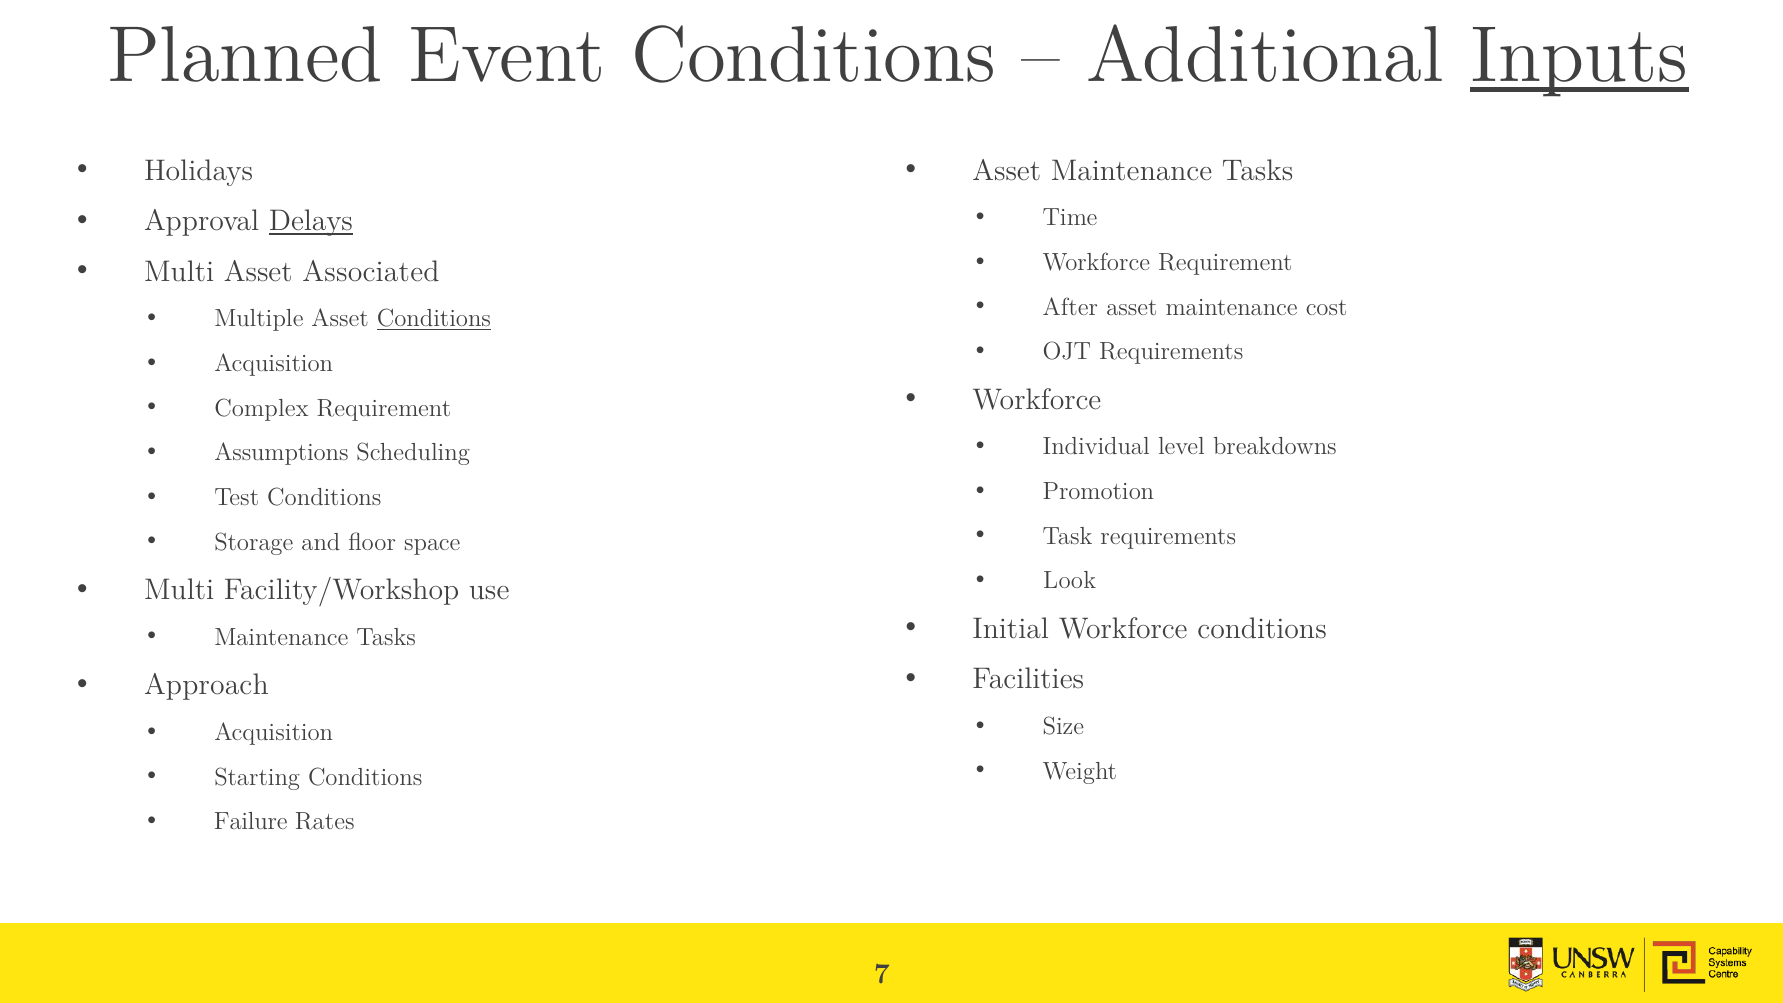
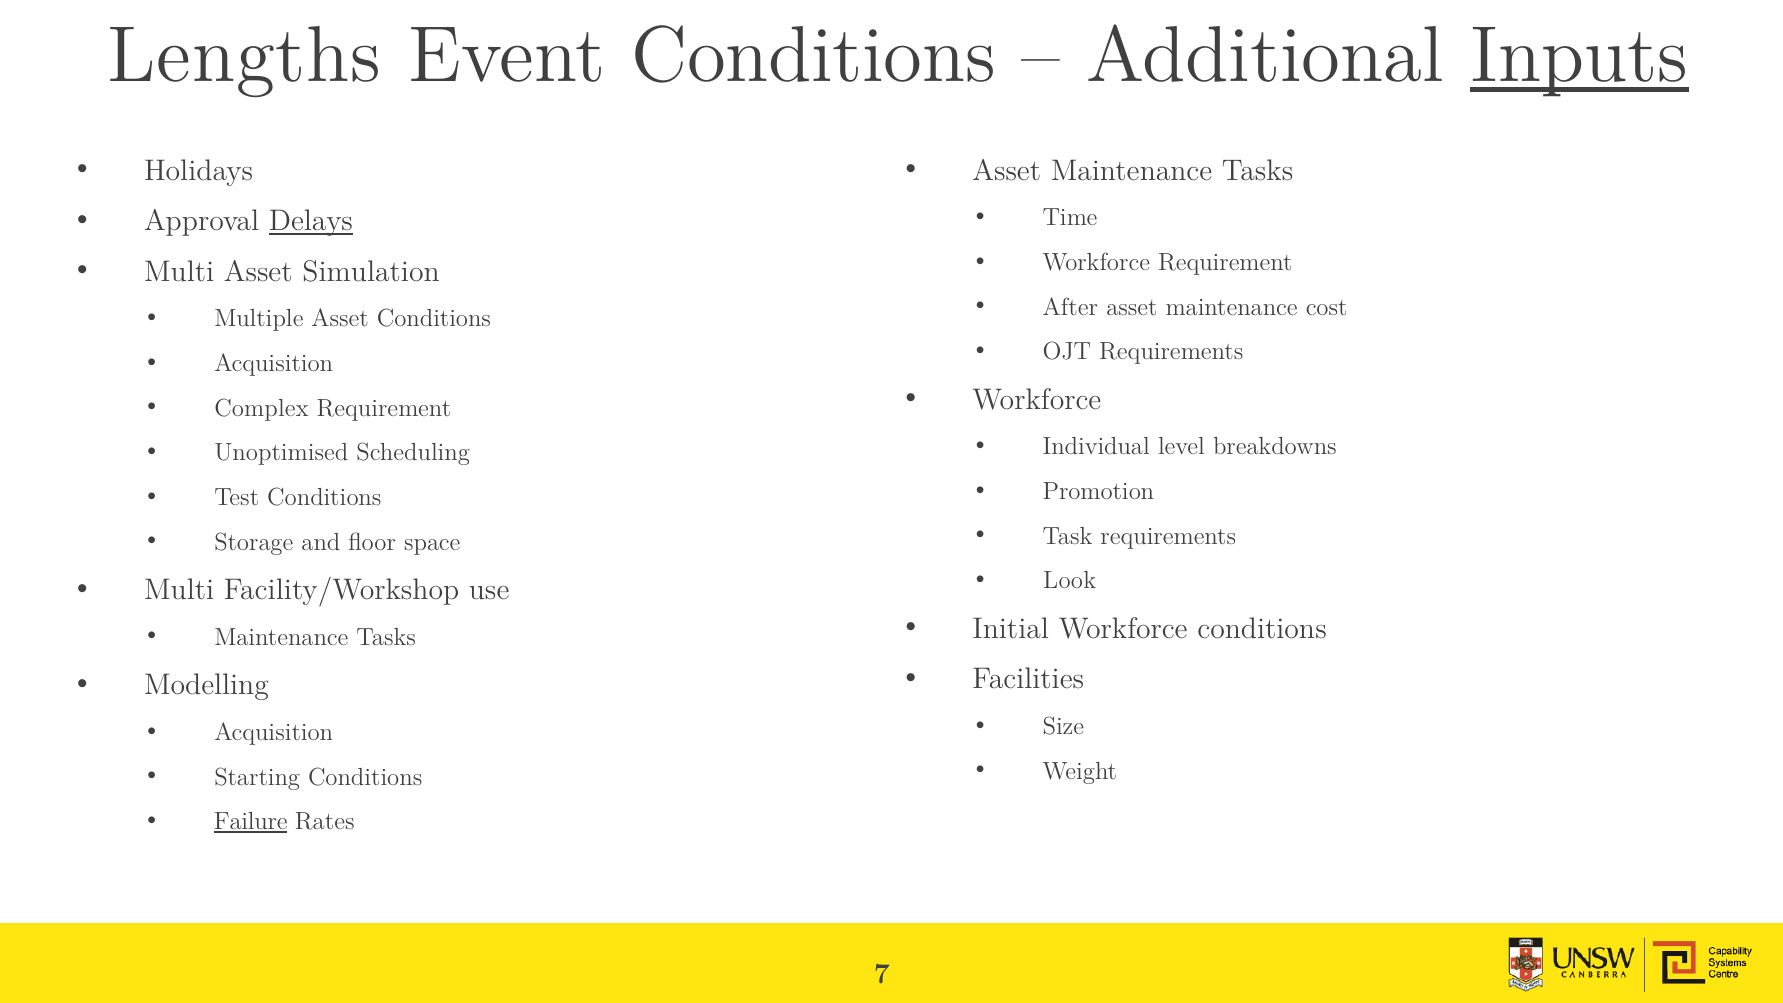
Planned: Planned -> Lengths (244, 55)
Associated: Associated -> Simulation (371, 271)
Conditions underline: present -> none (434, 319)
Assumptions: Assumptions -> Unoptimised (281, 453)
Approach: Approach -> Modelling (206, 685)
Failure underline: none -> present (251, 822)
